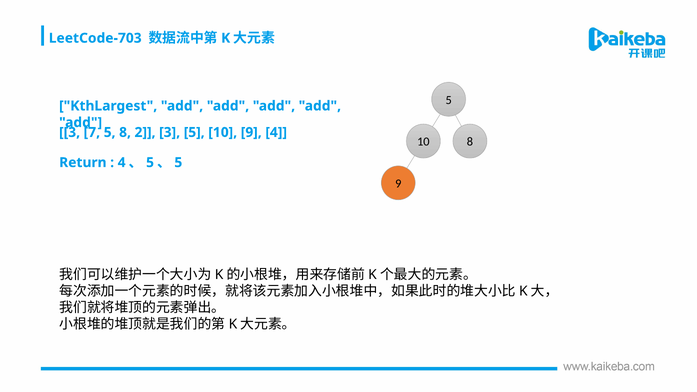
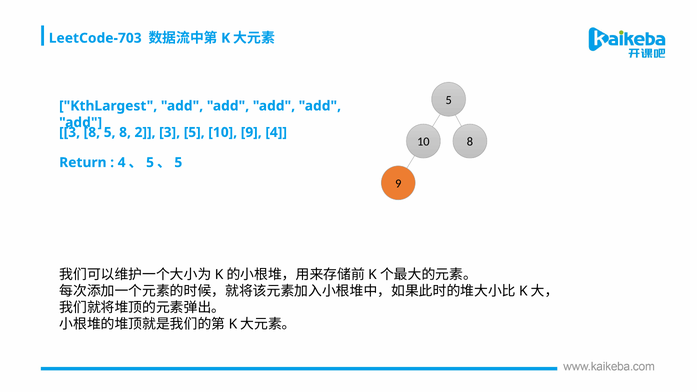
3 7: 7 -> 8 (92, 132)
